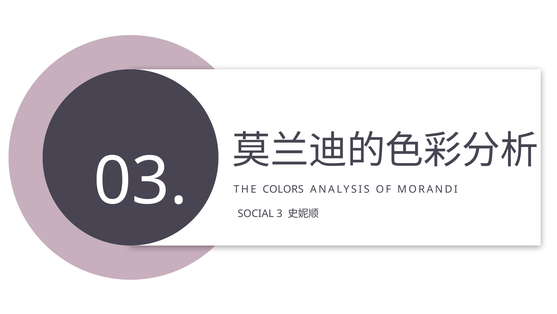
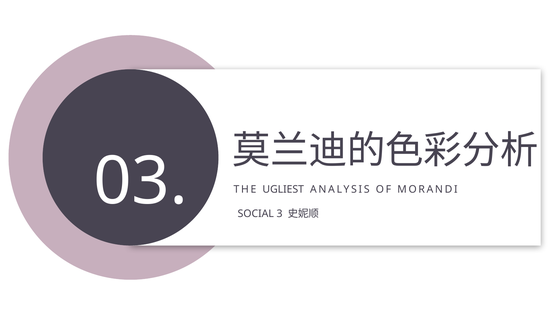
COLORS: COLORS -> UGLIEST (283, 189)
